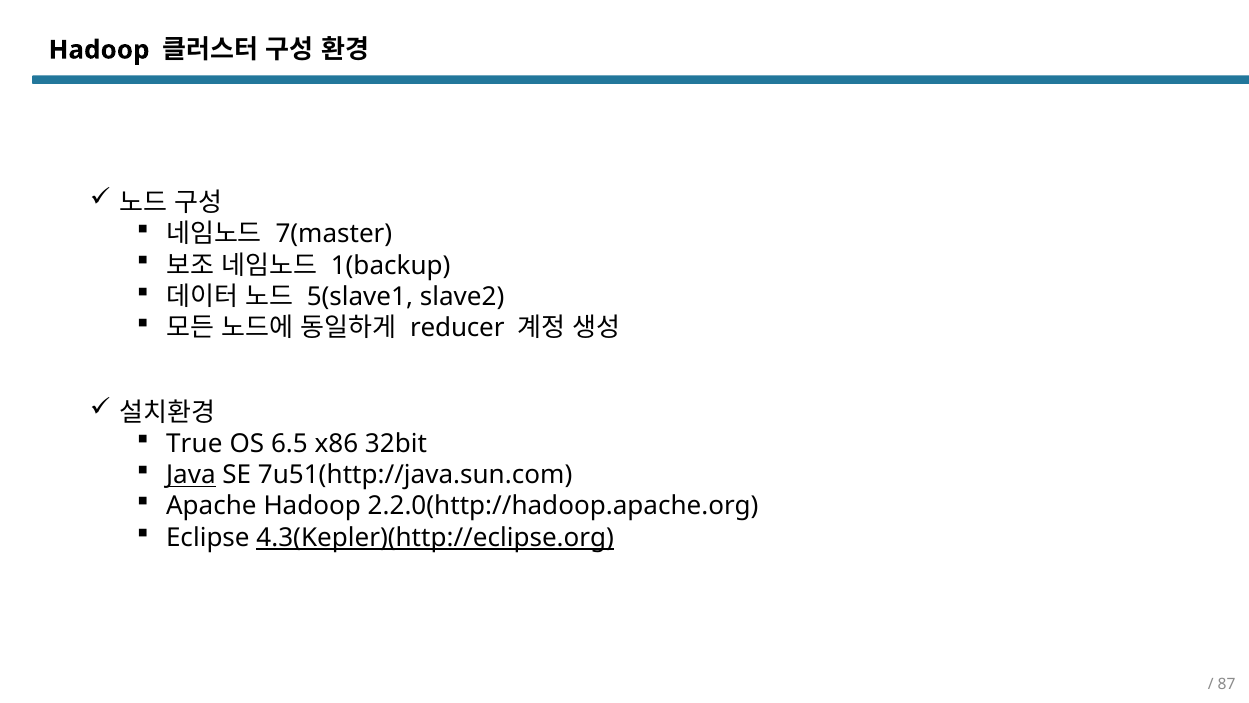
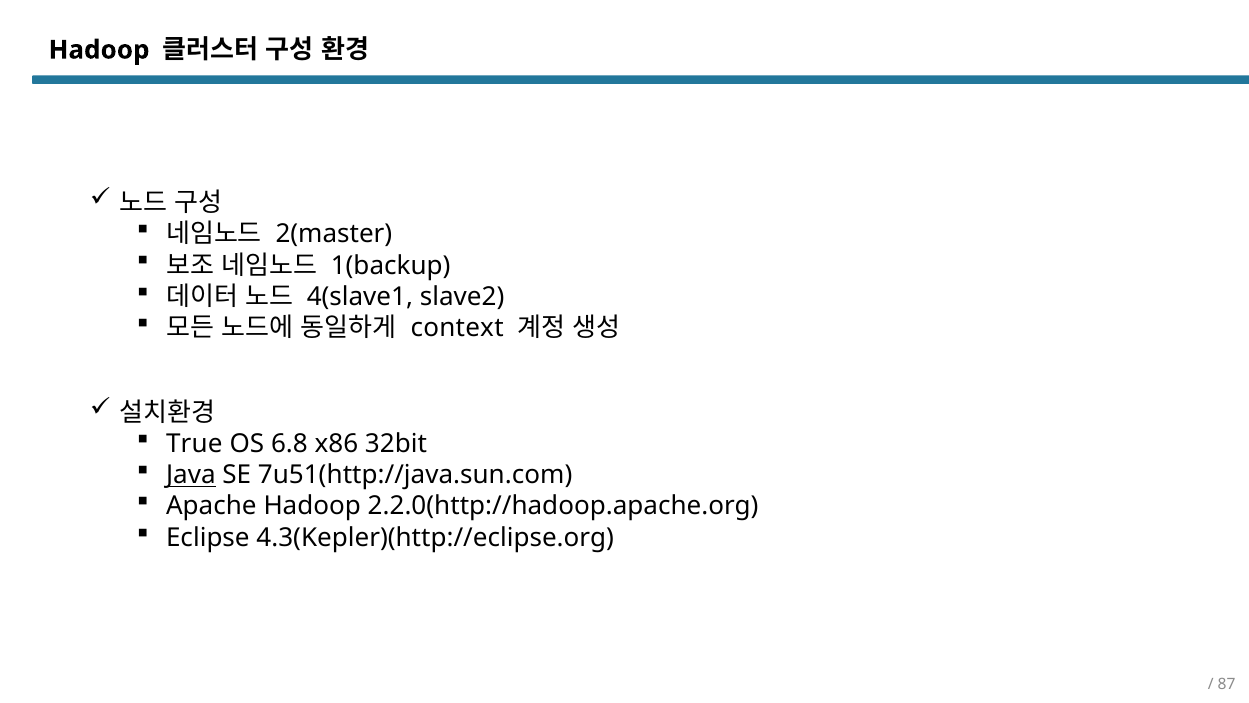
7(master: 7(master -> 2(master (334, 234)
5(slave1: 5(slave1 -> 4(slave1 (360, 297)
reducer: reducer -> context (457, 328)
6.5: 6.5 -> 6.8 (289, 444)
4.3(Kepler)(http://eclipse.org underline: present -> none (435, 537)
